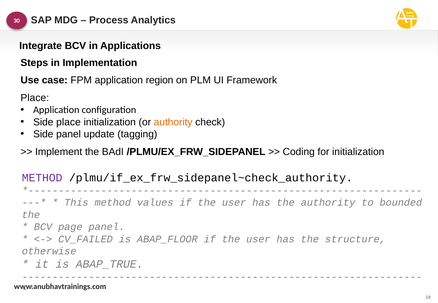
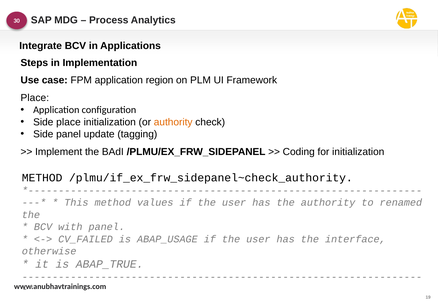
METHOD colour: purple -> black (42, 178)
bounded: bounded -> renamed (401, 203)
page: page -> with (70, 227)
ABAP_FLOOR: ABAP_FLOOR -> ABAP_USAGE (167, 239)
structure: structure -> interface (355, 239)
